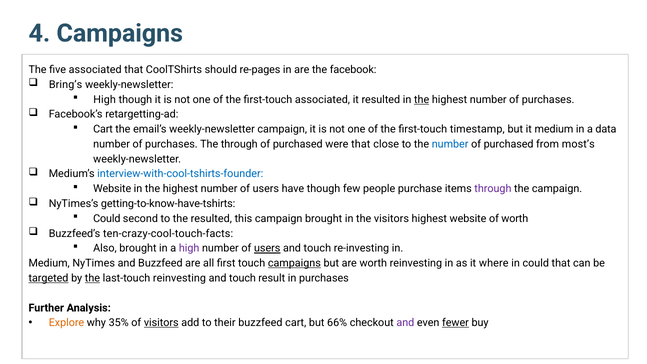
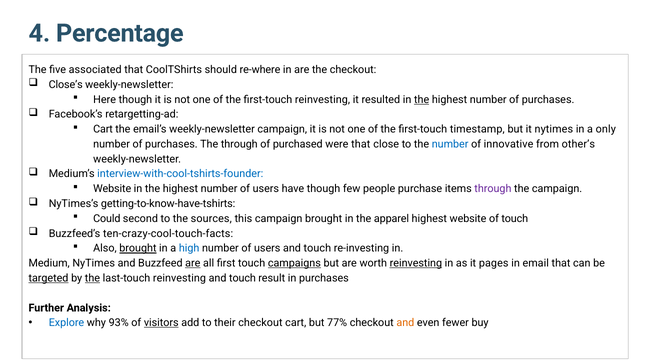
4 Campaigns: Campaigns -> Percentage (120, 33)
re-pages: re-pages -> re-where (260, 70)
the facebook: facebook -> checkout (353, 70)
Bring’s: Bring’s -> Close’s (66, 85)
High: High -> Here (105, 100)
first-touch associated: associated -> reinvesting (322, 100)
it medium: medium -> nytimes (554, 129)
data: data -> only (606, 129)
purchased: purchased -> innovative (508, 144)
most’s: most’s -> other’s (578, 144)
the resulted: resulted -> sources (211, 219)
the visitors: visitors -> apparel (392, 219)
of worth: worth -> touch (515, 219)
brought underline: none -> present (138, 248)
high colour: purple -> blue (189, 248)
users underline: present -> none (267, 248)
are underline: none -> present (193, 263)
reinvesting underline: none -> present (416, 263)
where: where -> pages (494, 263)
in could: could -> email (536, 263)
Explore colour: orange -> blue (66, 323)
35%: 35% -> 93% (119, 323)
their buzzfeed: buzzfeed -> checkout (260, 323)
66%: 66% -> 77% (337, 323)
and colour: purple -> orange (405, 323)
fewer underline: present -> none (455, 323)
